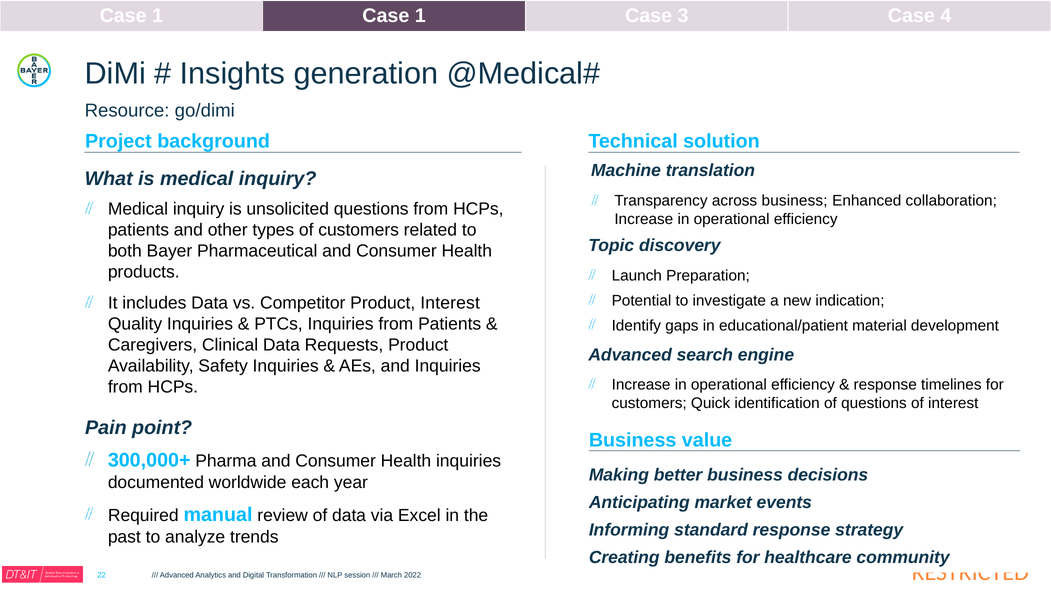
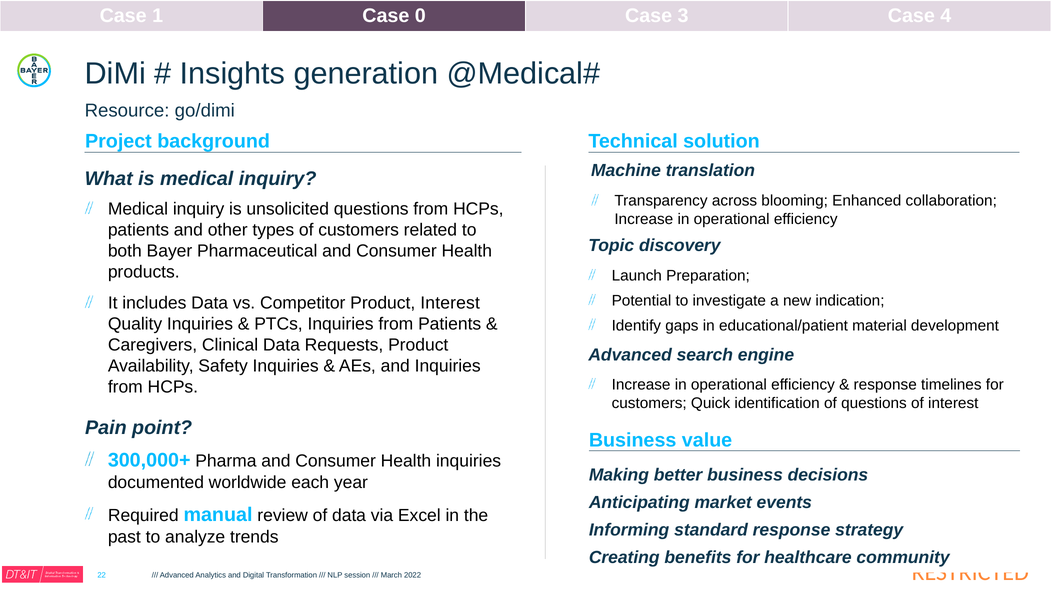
1 Case 1: 1 -> 0 (420, 16)
across business: business -> blooming (795, 201)
